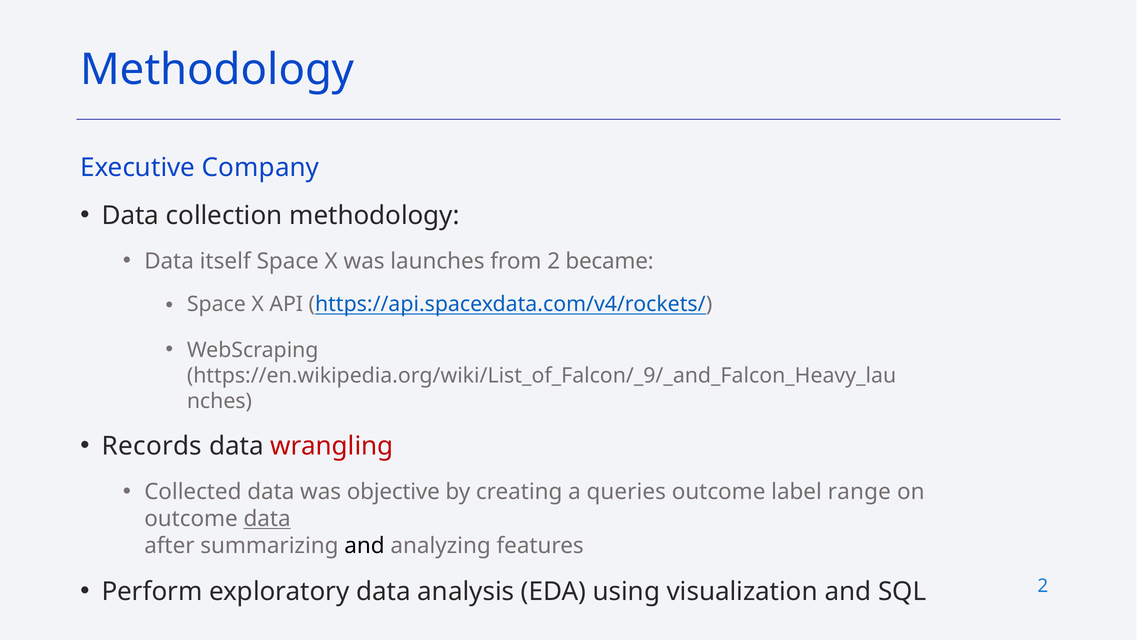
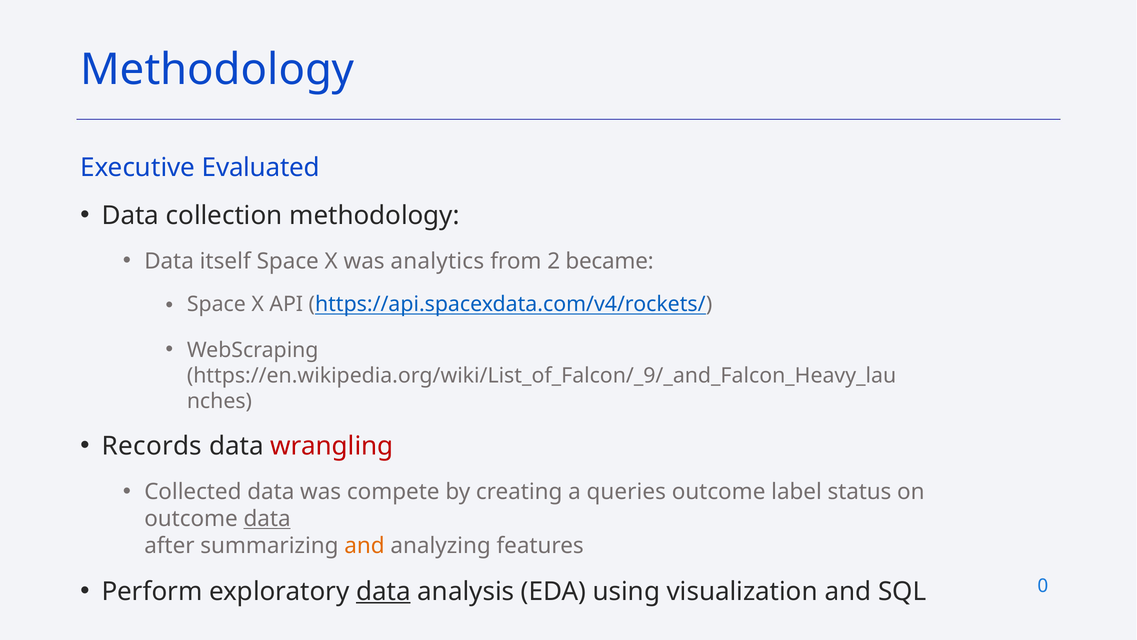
Company: Company -> Evaluated (261, 168)
launches: launches -> analytics (437, 261)
objective: objective -> compete (393, 492)
range: range -> status (859, 492)
and colour: black -> orange (364, 546)
data underline: none -> present (383, 591)
SQL 2: 2 -> 0 (1043, 586)
